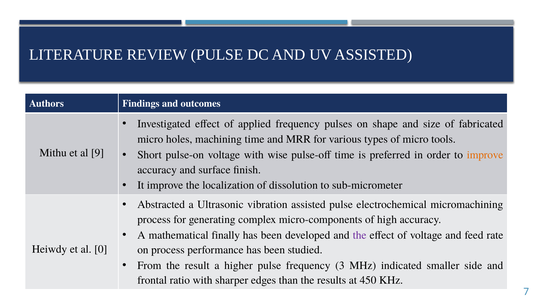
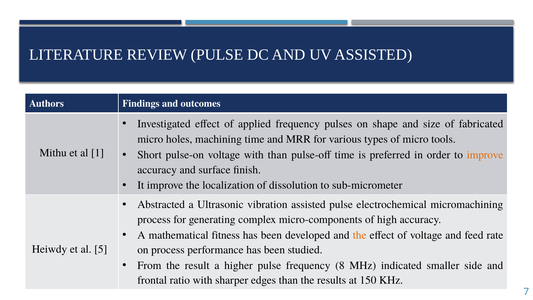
9: 9 -> 1 (98, 153)
with wise: wise -> than (277, 155)
finally: finally -> fitness (226, 235)
the colour: purple -> orange (360, 235)
0: 0 -> 5 (101, 249)
3: 3 -> 8 (340, 265)
450: 450 -> 150 (368, 280)
